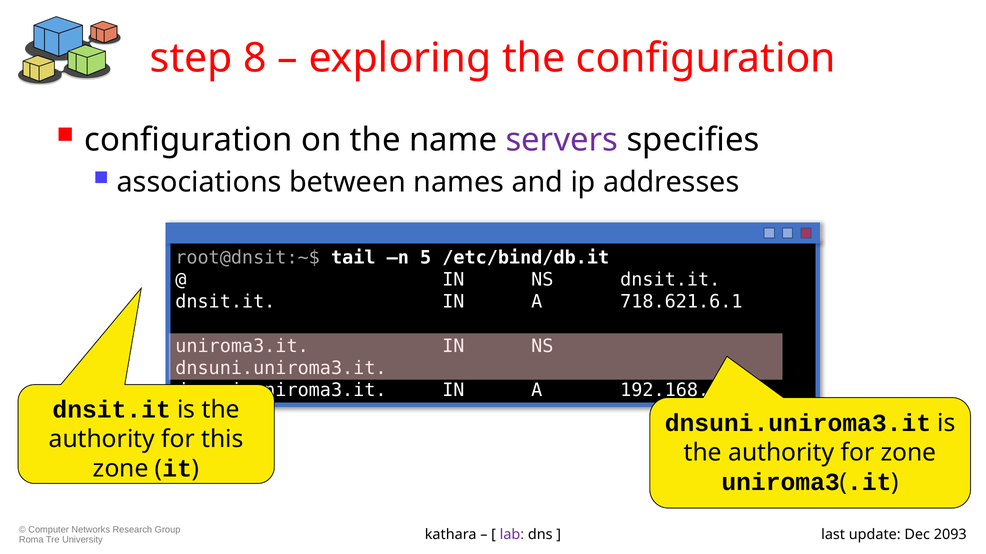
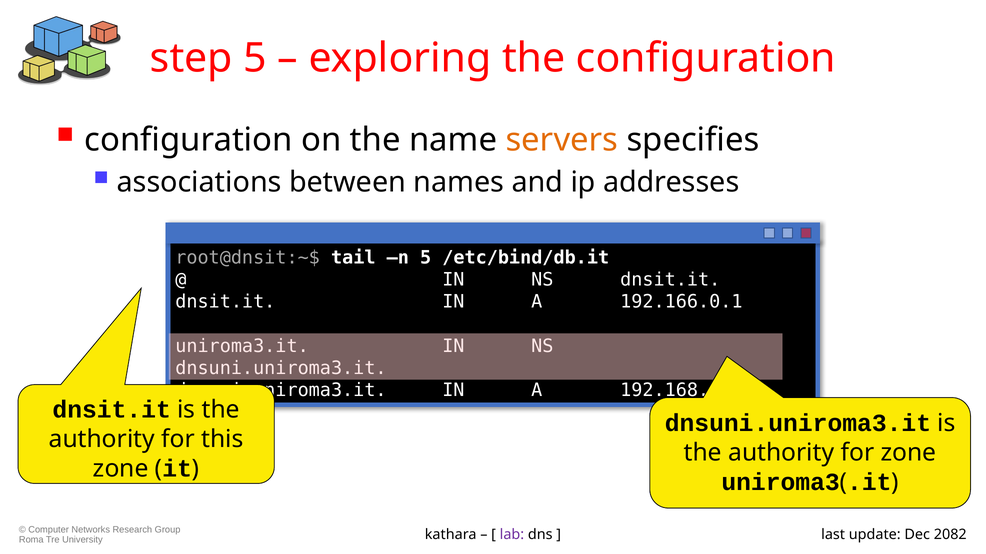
step 8: 8 -> 5 (255, 59)
servers colour: purple -> orange (562, 140)
718.621.6.1: 718.621.6.1 -> 192.166.0.1 (681, 302)
2093: 2093 -> 2082 (950, 535)
